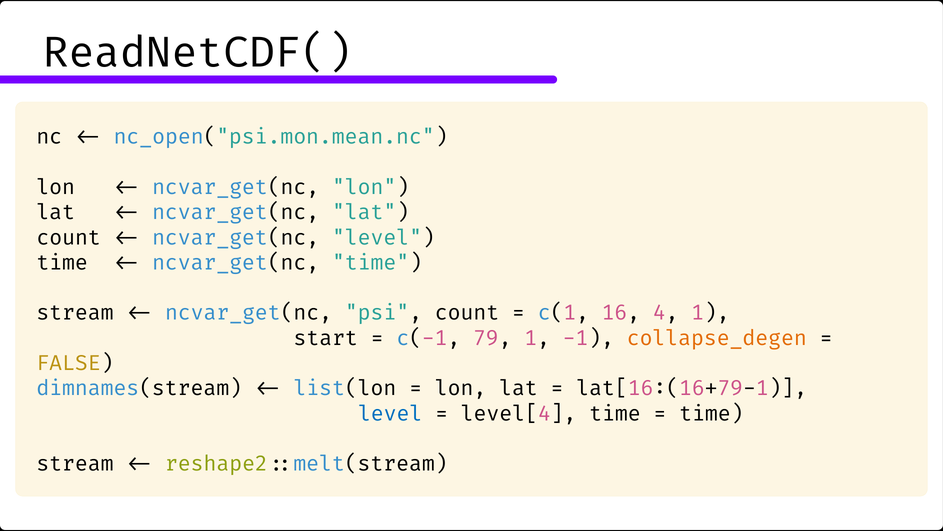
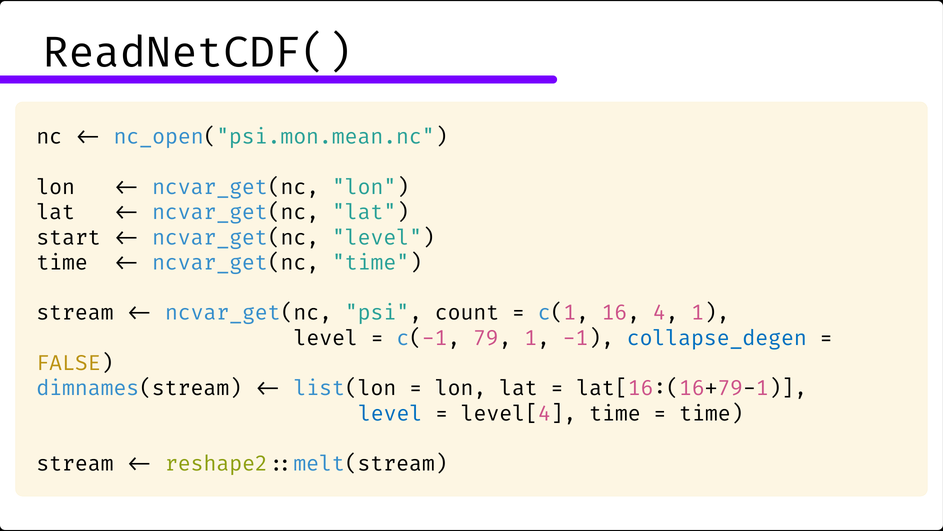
count: count -> start (69, 237)
start: start -> level (326, 338)
collapse_degen colour: orange -> blue (717, 338)
